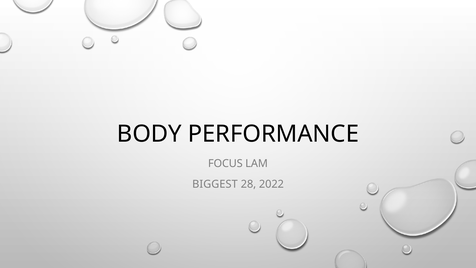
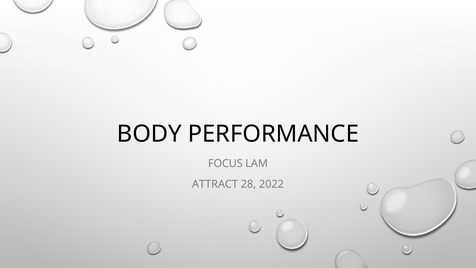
BIGGEST: BIGGEST -> ATTRACT (215, 184)
